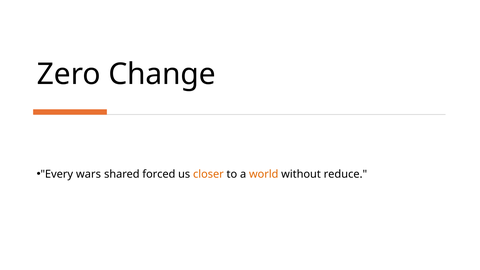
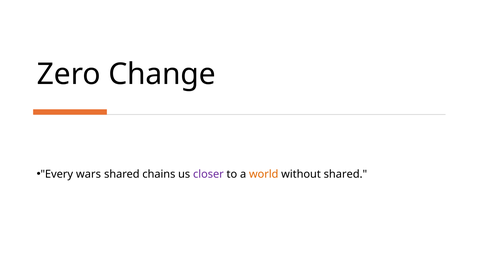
forced: forced -> chains (159, 174)
closer colour: orange -> purple (208, 174)
without reduce: reduce -> shared (345, 174)
